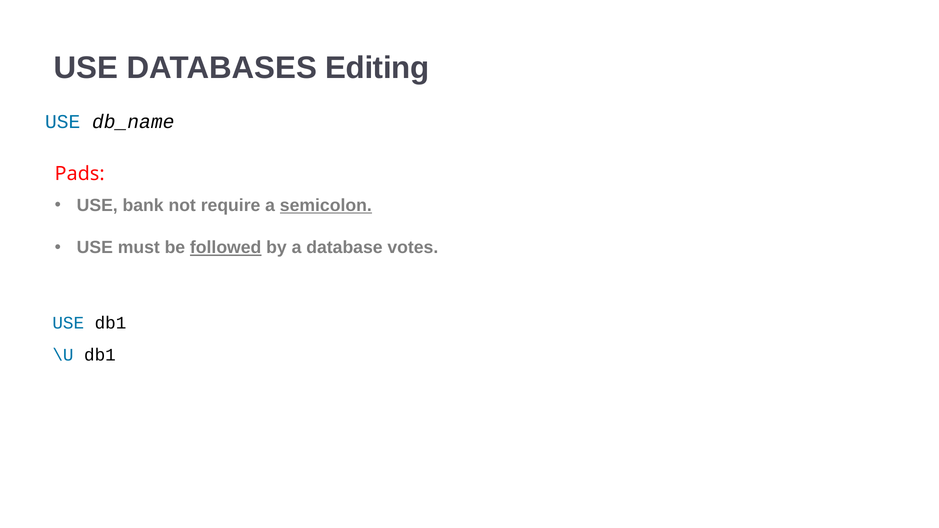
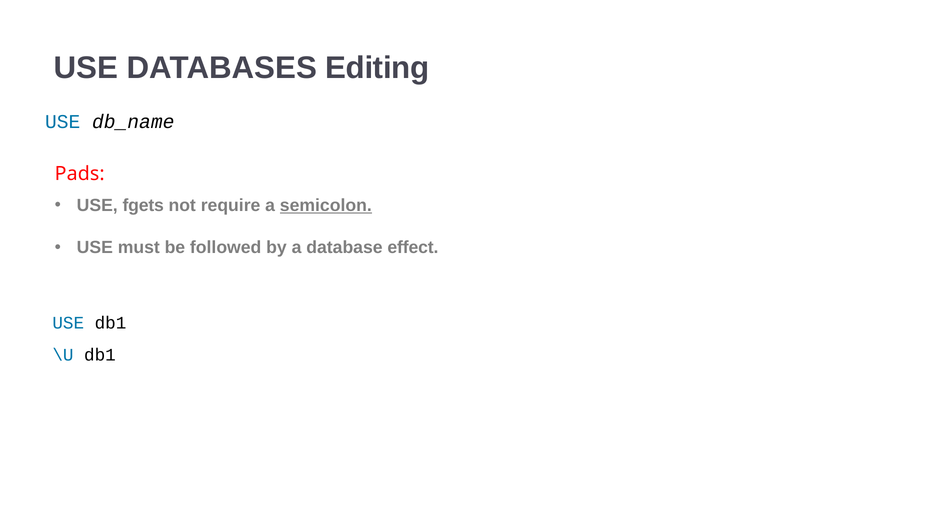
bank: bank -> fgets (143, 205)
followed underline: present -> none (226, 248)
votes: votes -> effect (413, 248)
